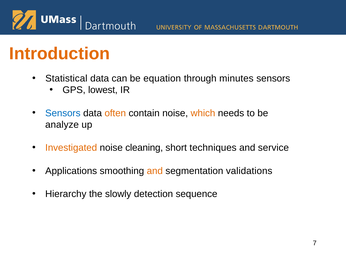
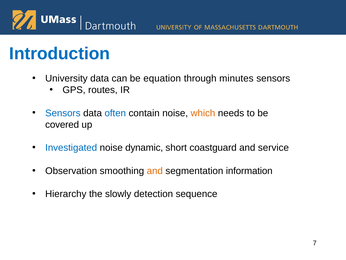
Introduction colour: orange -> blue (60, 53)
Statistical: Statistical -> University (66, 78)
lowest: lowest -> routes (103, 90)
often colour: orange -> blue (115, 113)
analyze: analyze -> covered (62, 124)
Investigated colour: orange -> blue (71, 147)
cleaning: cleaning -> dynamic (144, 147)
techniques: techniques -> coastguard (213, 147)
Applications: Applications -> Observation (71, 171)
validations: validations -> information (249, 171)
